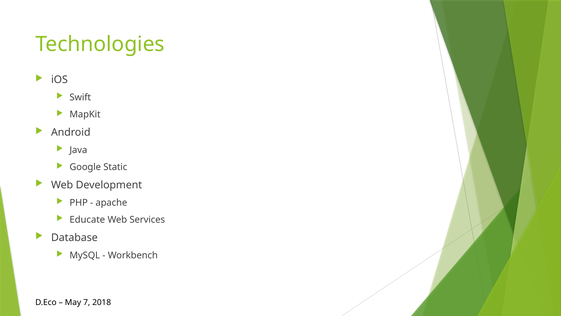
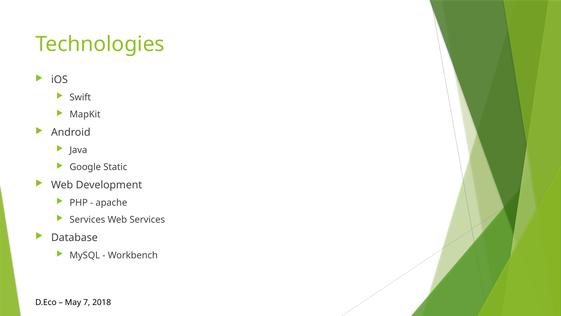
Educate: Educate -> Services (87, 220)
